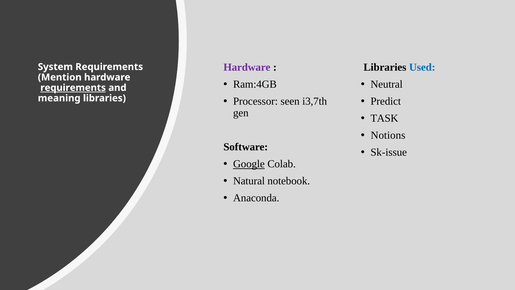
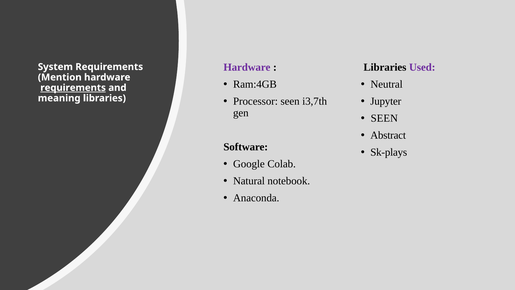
Used colour: blue -> purple (422, 67)
Predict: Predict -> Jupyter (386, 101)
TASK: TASK -> SEEN (384, 118)
Notions: Notions -> Abstract (388, 135)
Sk-issue: Sk-issue -> Sk-plays (389, 152)
Google underline: present -> none (249, 164)
